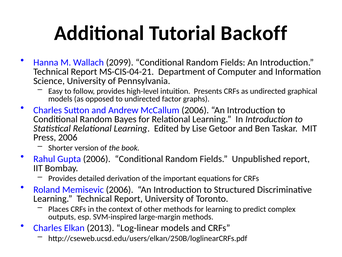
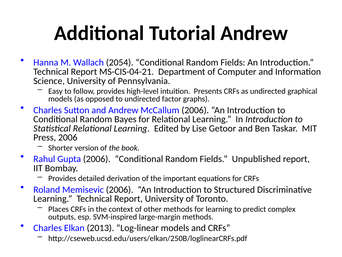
Tutorial Backoff: Backoff -> Andrew (254, 33)
2099: 2099 -> 2054 (120, 62)
